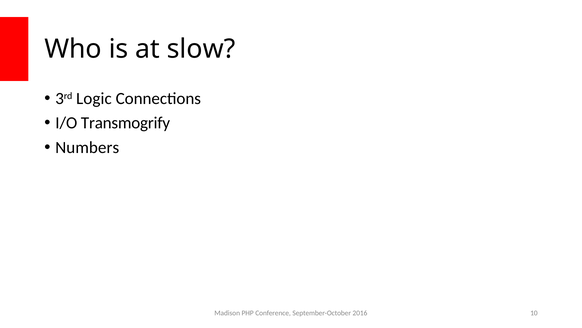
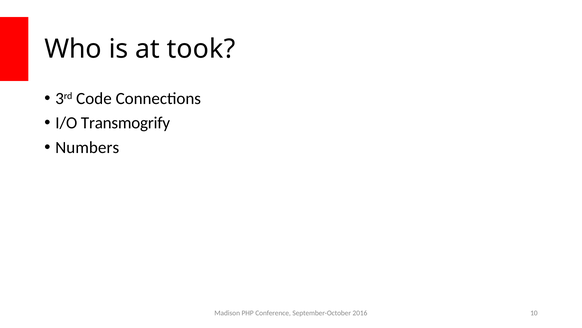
slow: slow -> took (201, 49)
Logic: Logic -> Code (94, 98)
